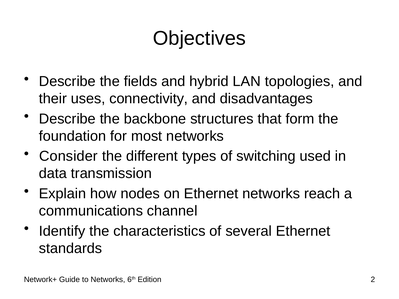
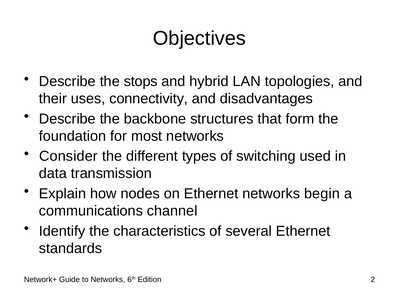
fields: fields -> stops (141, 81)
reach: reach -> begin (322, 194)
